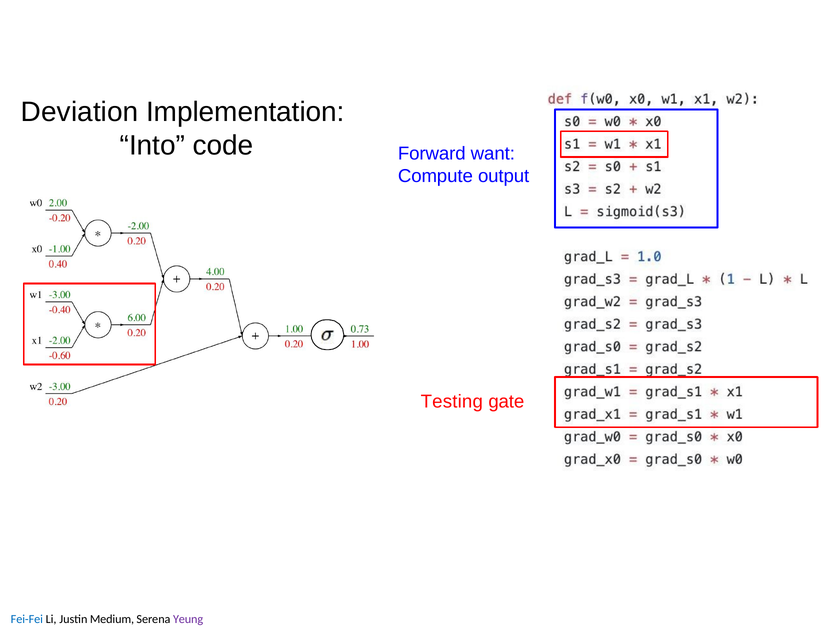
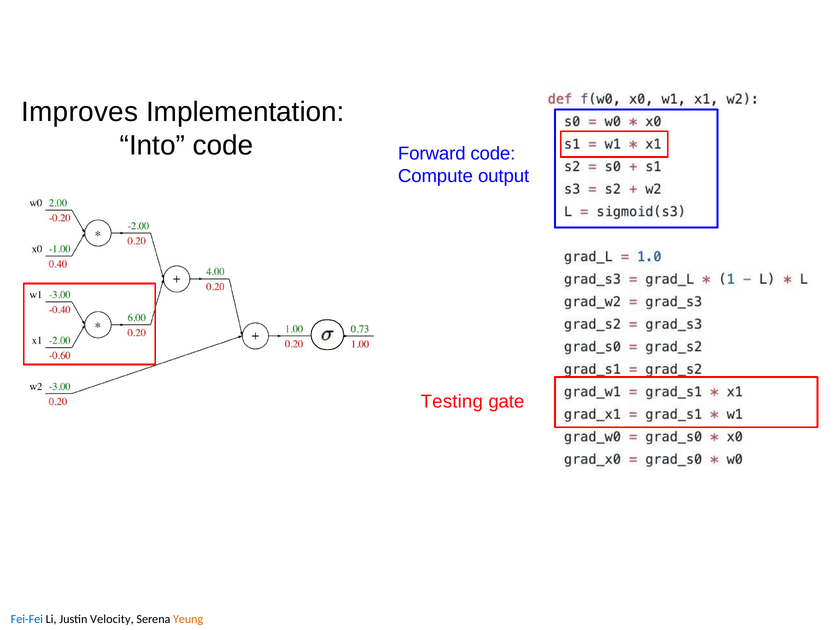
Deviation: Deviation -> Improves (80, 112)
Forward want: want -> code (493, 154)
Medium: Medium -> Velocity (112, 619)
Yeung colour: purple -> orange (188, 619)
